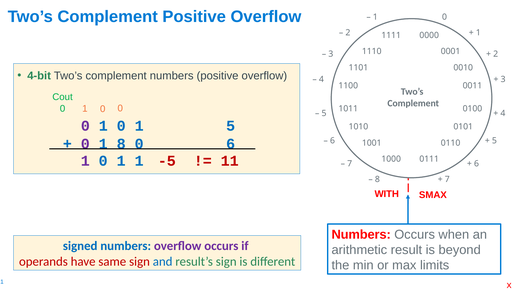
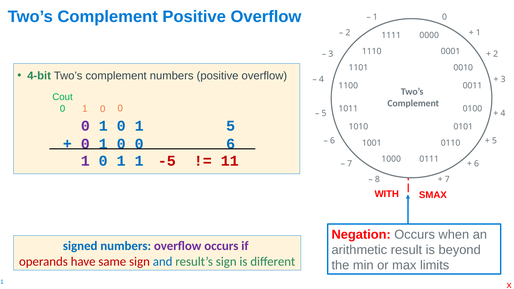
8: 8 -> 0 (121, 144)
Numbers: Numbers -> Negation (361, 235)
